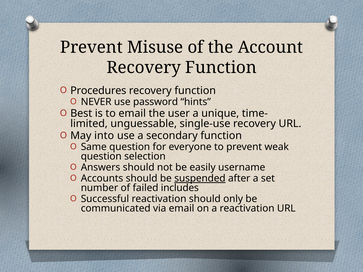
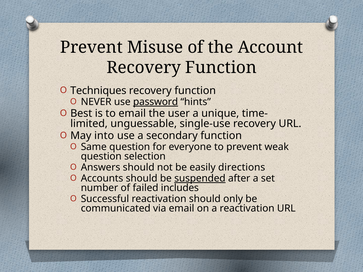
Procedures: Procedures -> Techniques (98, 91)
password underline: none -> present (156, 102)
username: username -> directions (242, 168)
